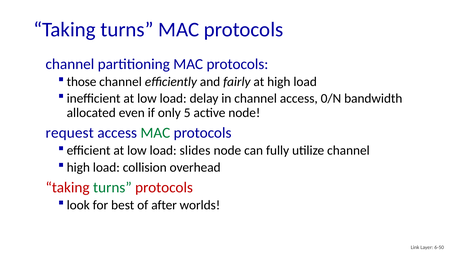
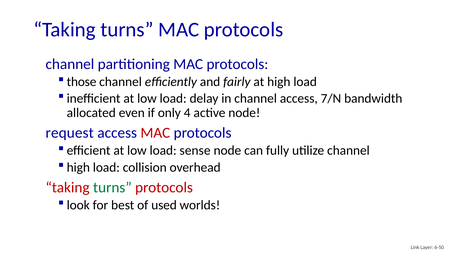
0/N: 0/N -> 7/N (331, 99)
5: 5 -> 4 (187, 113)
MAC colour: green -> red (155, 133)
slides: slides -> sense (195, 151)
after: after -> used (164, 206)
